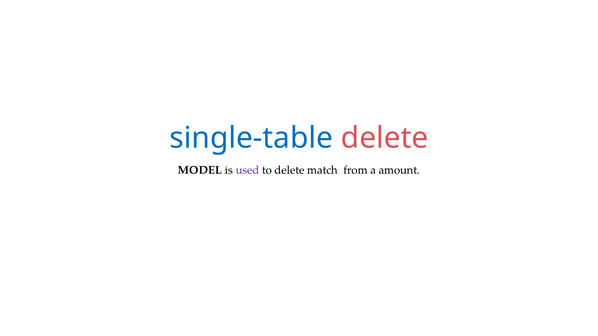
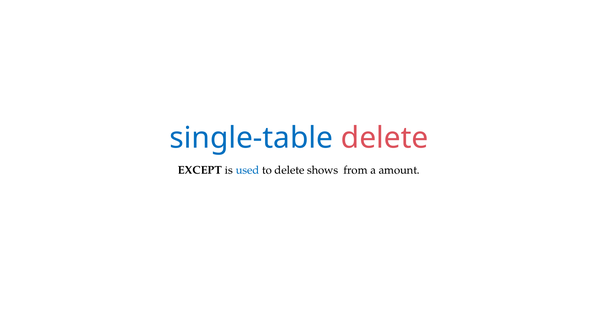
MODEL: MODEL -> EXCEPT (200, 170)
used colour: purple -> blue (248, 170)
match: match -> shows (323, 170)
